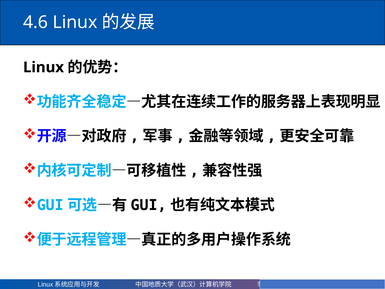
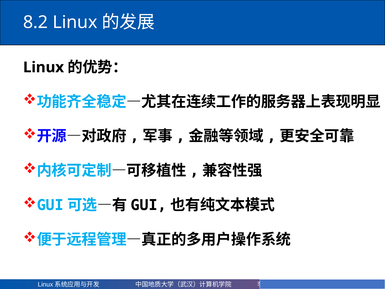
4.6: 4.6 -> 8.2 (36, 22)
